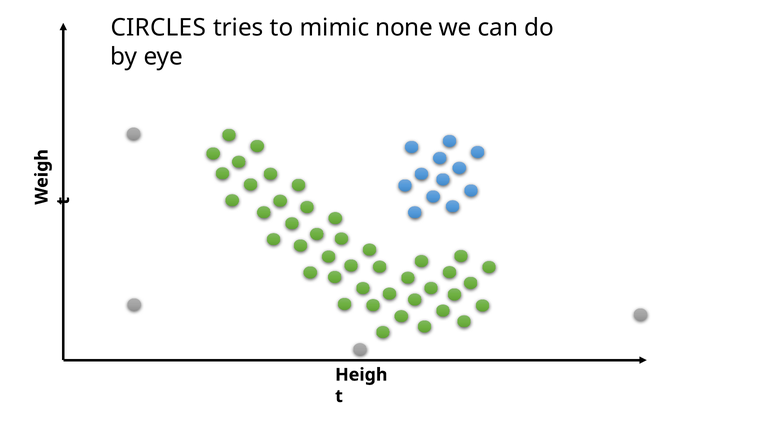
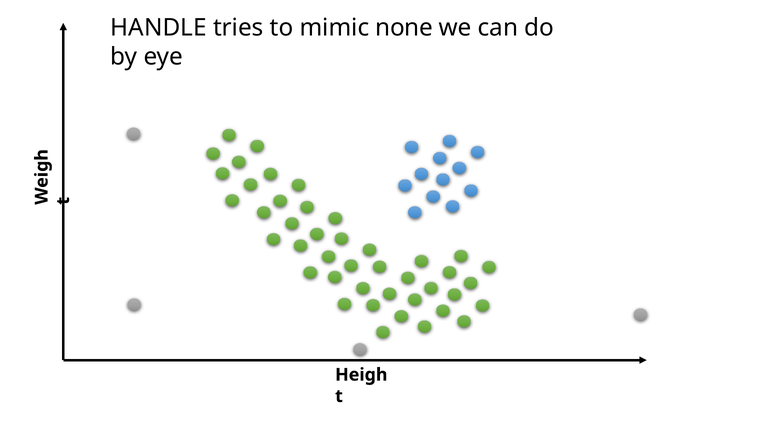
CIRCLES: CIRCLES -> HANDLE (159, 28)
